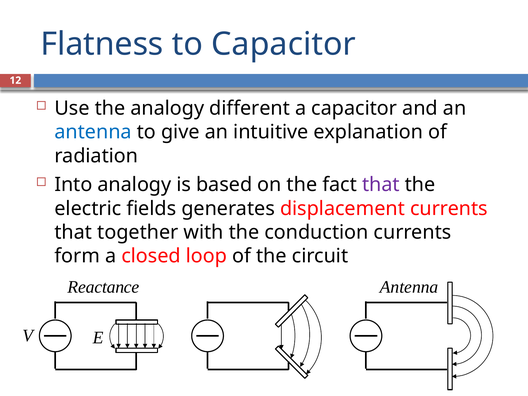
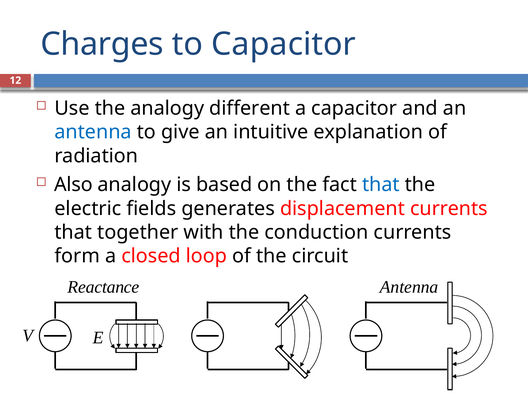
Flatness: Flatness -> Charges (102, 44)
Into: Into -> Also (73, 185)
that colour: purple -> blue (381, 185)
